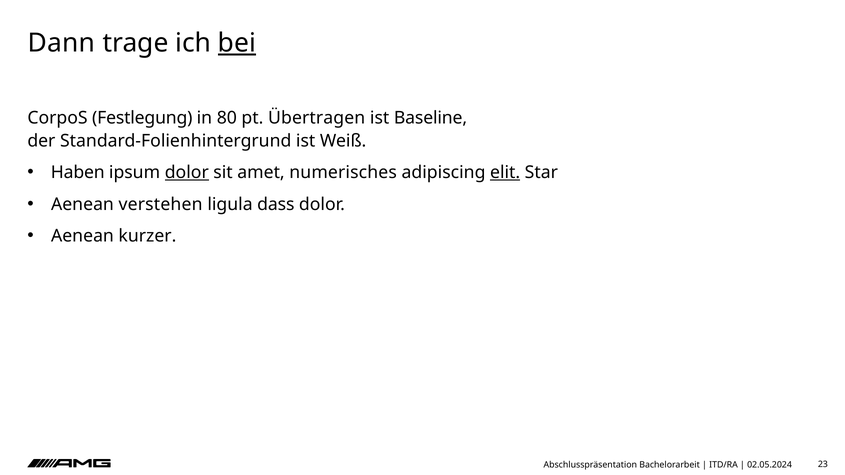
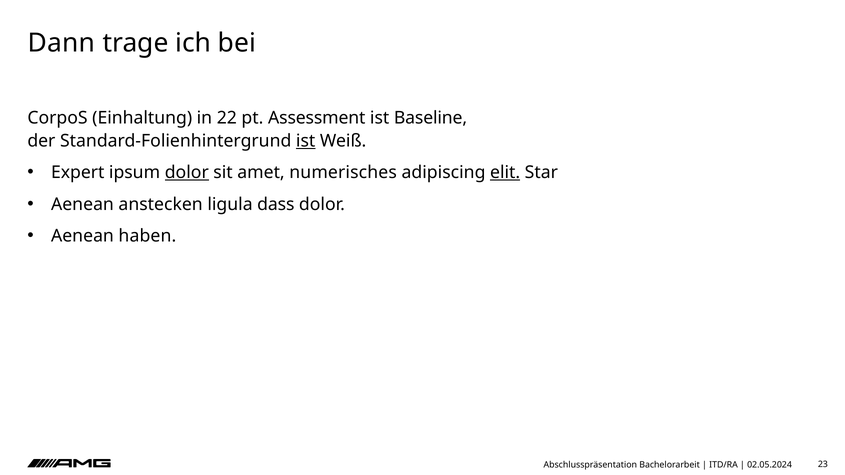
bei underline: present -> none (237, 43)
Festlegung: Festlegung -> Einhaltung (142, 118)
80: 80 -> 22 (227, 118)
Übertragen: Übertragen -> Assessment (317, 118)
ist underline: none -> present (306, 141)
Haben: Haben -> Expert (78, 173)
verstehen: verstehen -> anstecken (161, 204)
kurzer: kurzer -> haben (147, 236)
